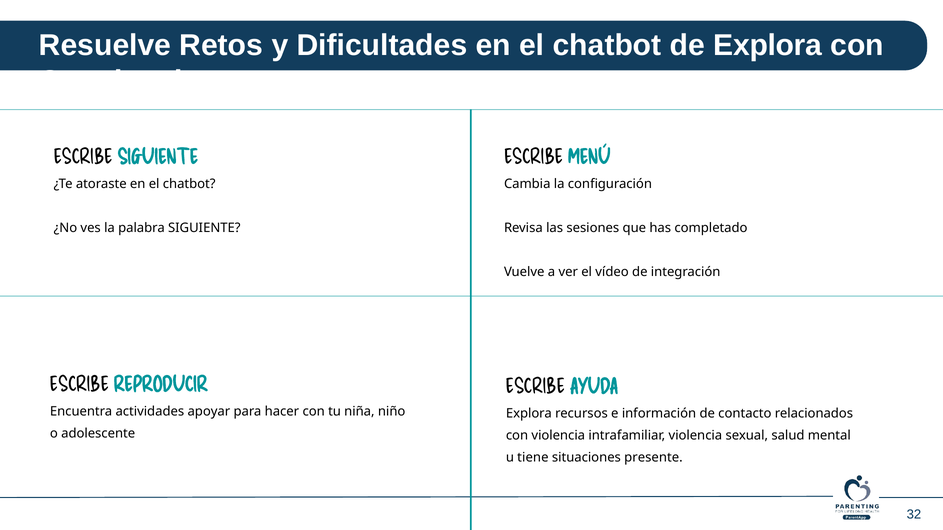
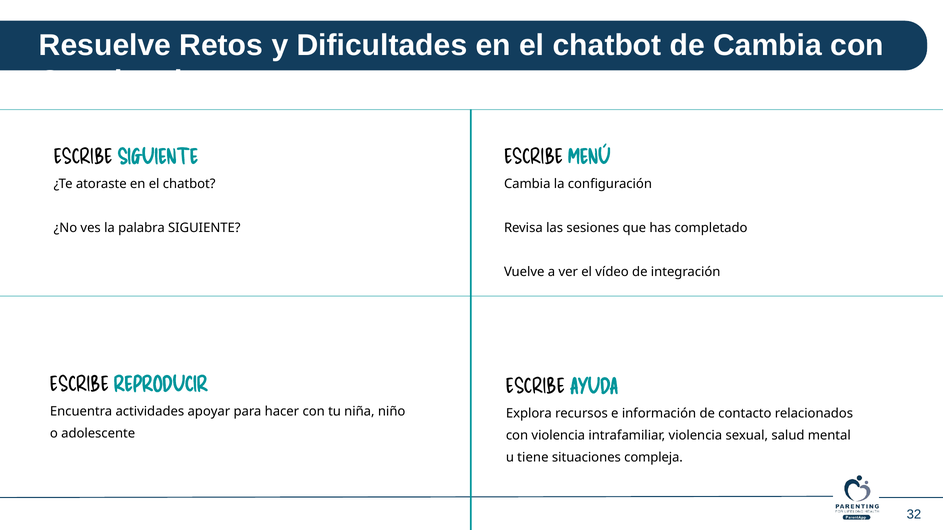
de Explora: Explora -> Cambia (768, 45)
presente: presente -> compleja (654, 458)
